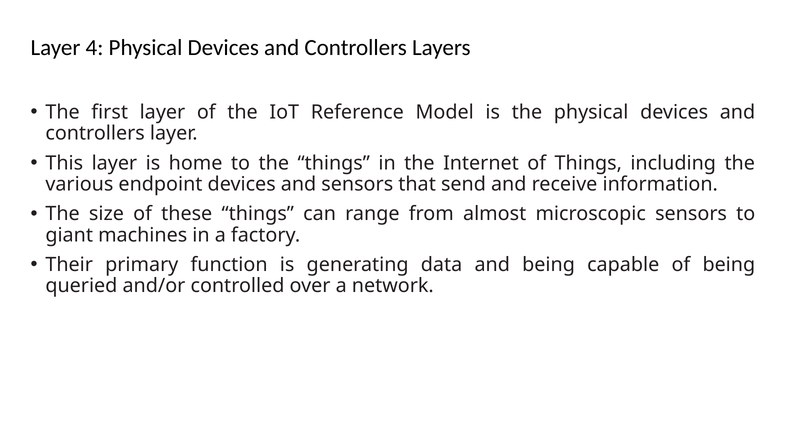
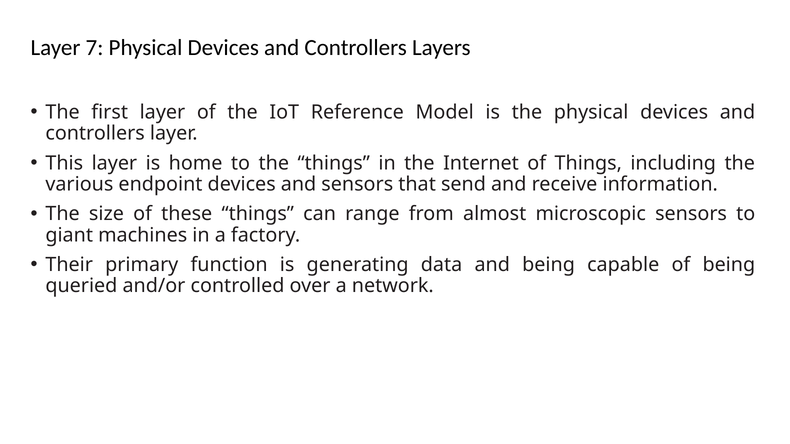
4: 4 -> 7 (95, 48)
